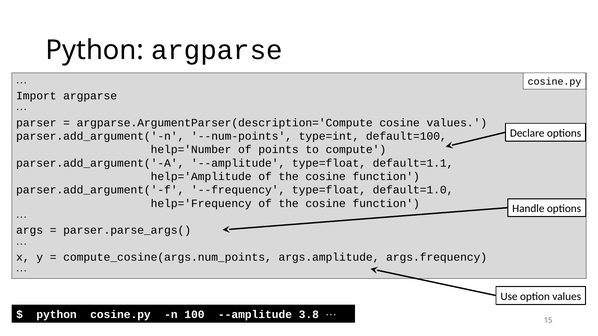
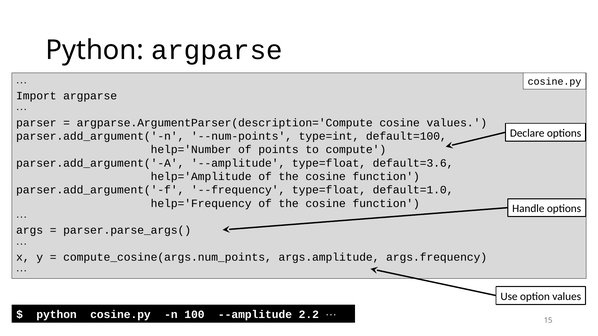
default=1.1: default=1.1 -> default=3.6 (413, 163)
3.8: 3.8 -> 2.2 (309, 315)
